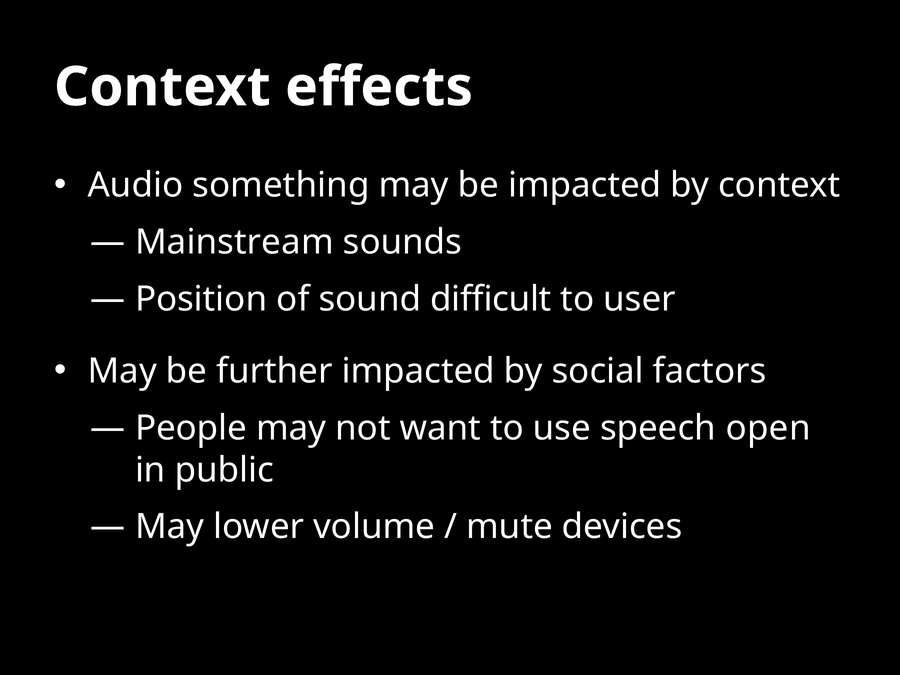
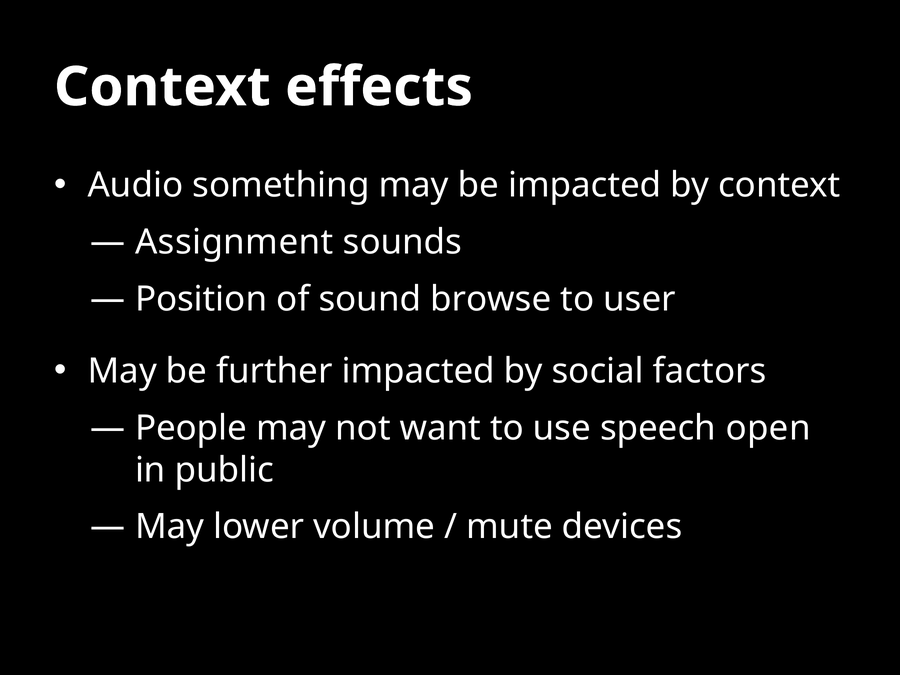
Mainstream: Mainstream -> Assignment (234, 242)
difficult: difficult -> browse (491, 299)
